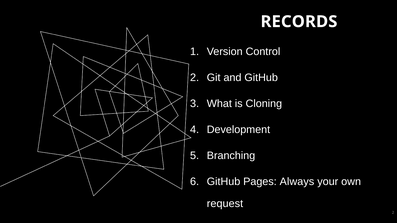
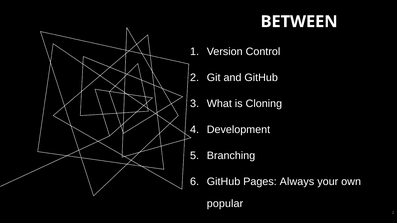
RECORDS: RECORDS -> BETWEEN (299, 22)
request: request -> popular (225, 204)
